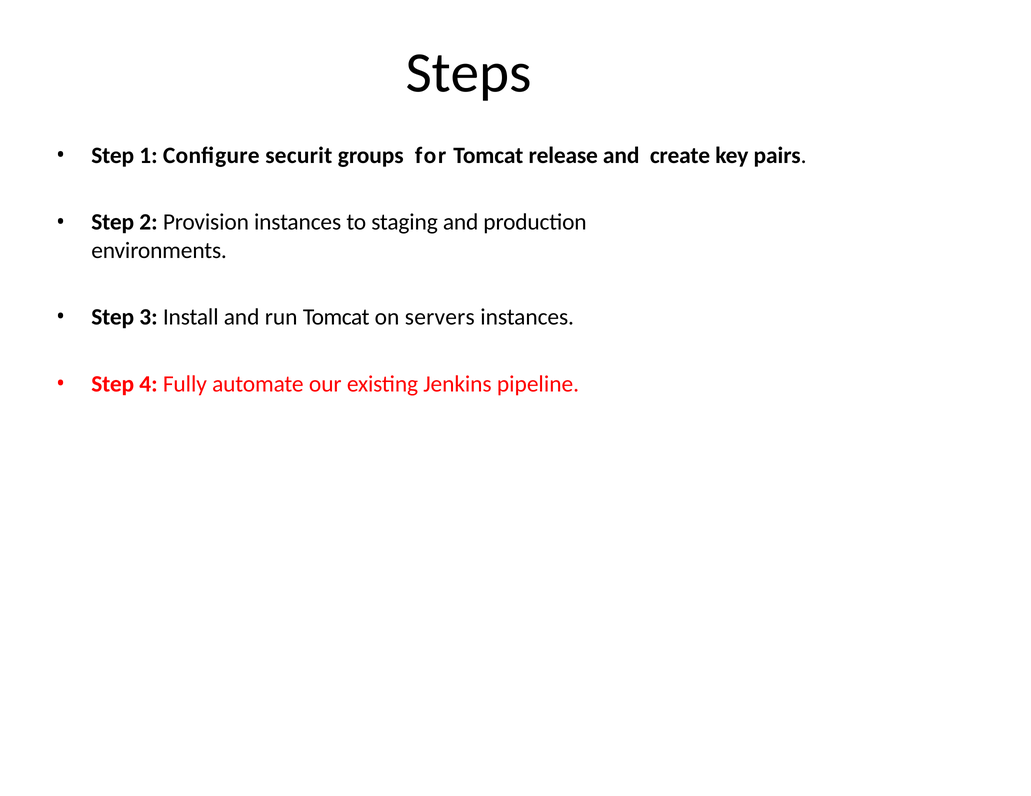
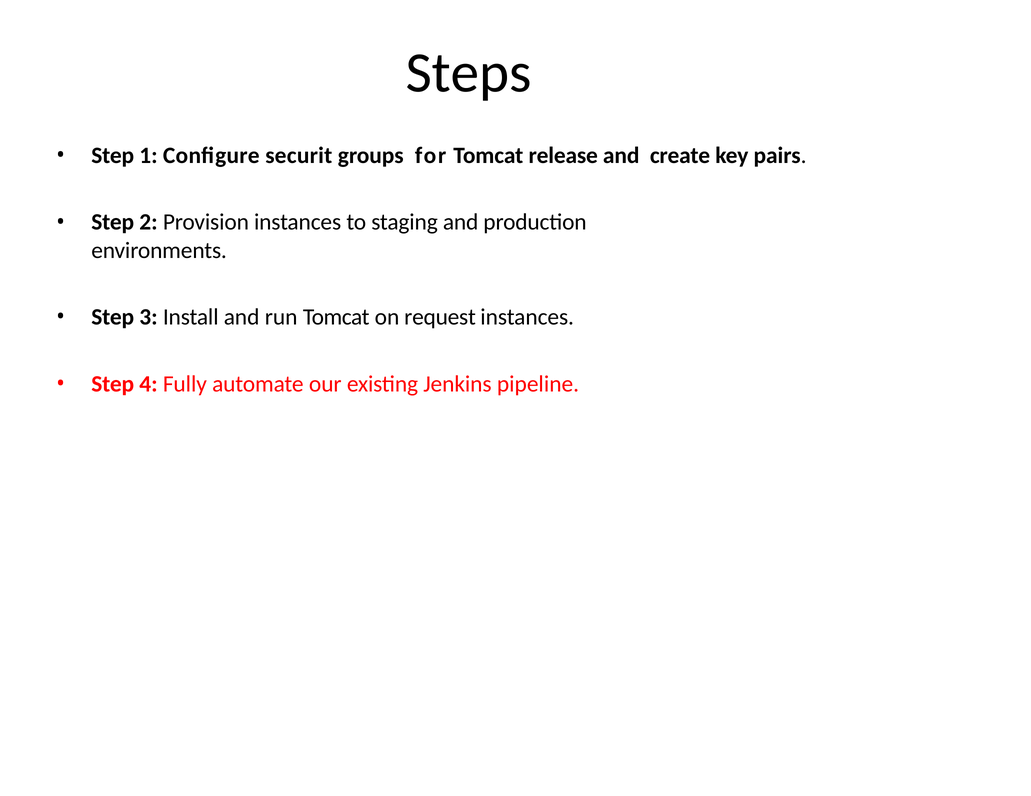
servers: servers -> request (440, 317)
